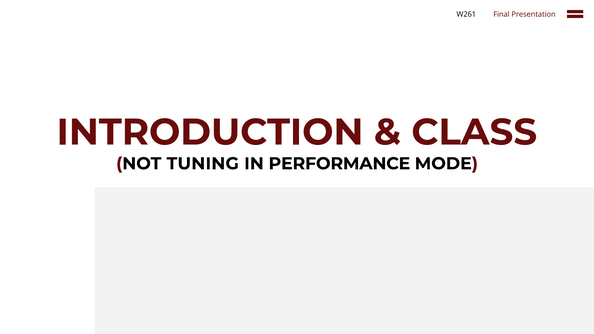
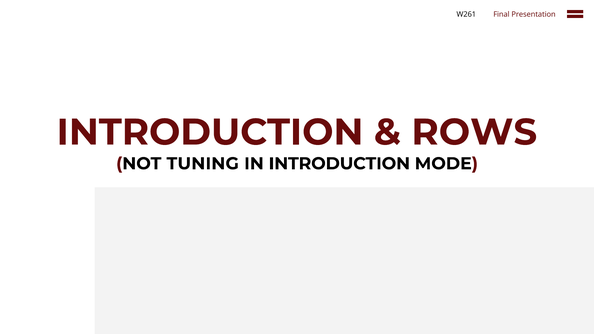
CLASS: CLASS -> ROWS (474, 132)
IN PERFORMANCE: PERFORMANCE -> INTRODUCTION (339, 164)
